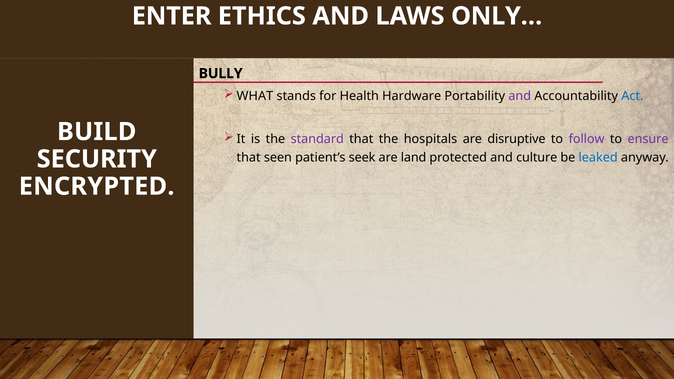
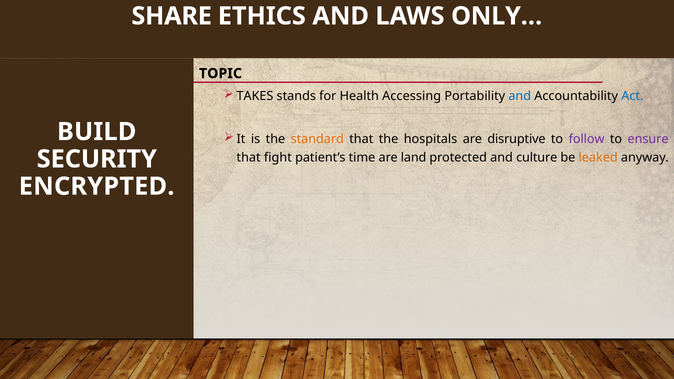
ENTER: ENTER -> SHARE (172, 16)
BULLY: BULLY -> TOPIC (220, 74)
WHAT: WHAT -> TAKES (255, 96)
Hardware: Hardware -> Accessing (412, 96)
and colour: purple -> blue (520, 96)
standard colour: purple -> orange (317, 139)
seen: seen -> fight (278, 158)
seek: seek -> time (362, 158)
leaked colour: blue -> orange (598, 158)
